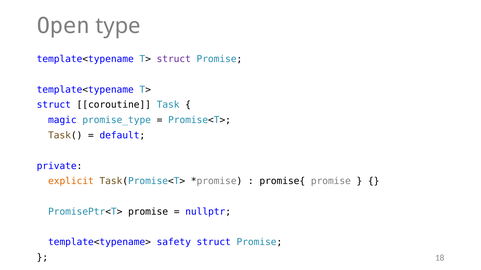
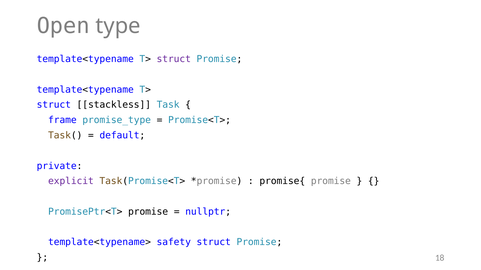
coroutine: coroutine -> stackless (114, 105)
magic: magic -> frame (62, 120)
explicit colour: orange -> purple (71, 182)
